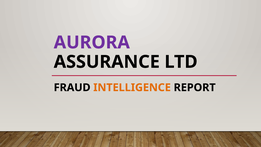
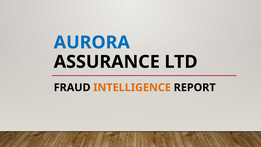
AURORA colour: purple -> blue (92, 42)
